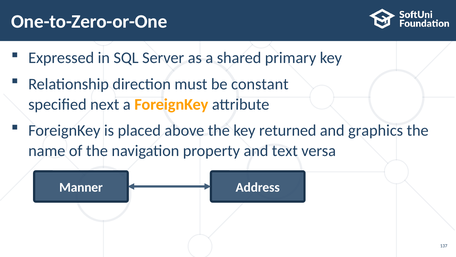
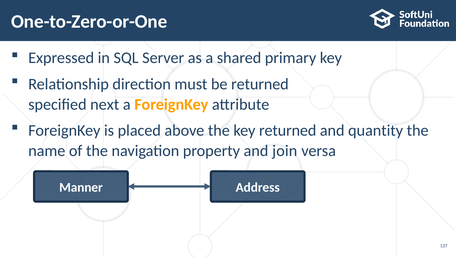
be constant: constant -> returned (260, 84)
graphics: graphics -> quantity (376, 130)
text: text -> join (285, 151)
